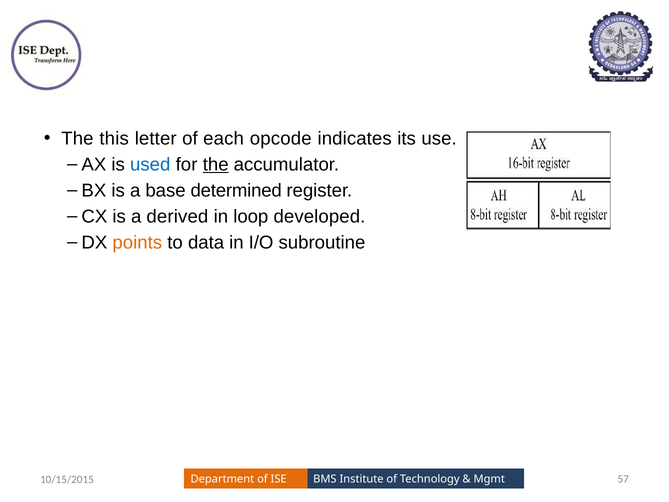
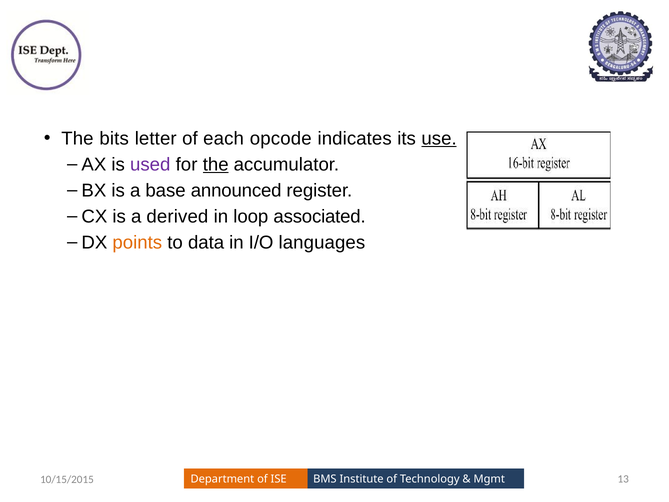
this: this -> bits (114, 138)
use underline: none -> present (439, 138)
used colour: blue -> purple (150, 165)
determined: determined -> announced (236, 191)
developed: developed -> associated (320, 217)
subroutine: subroutine -> languages (322, 243)
57: 57 -> 13 (623, 479)
